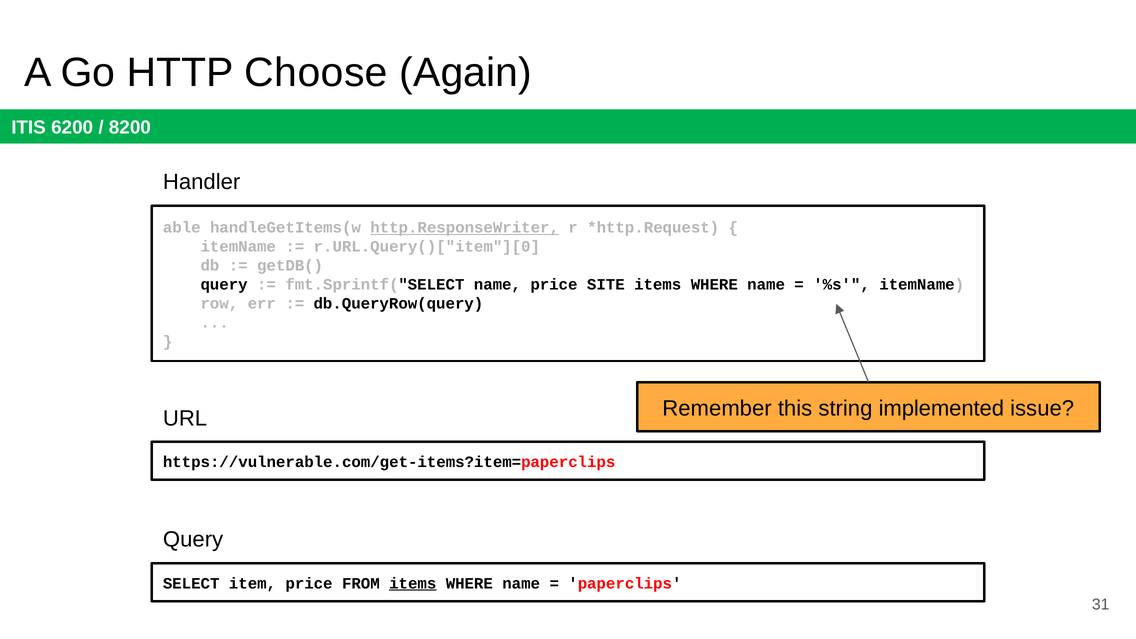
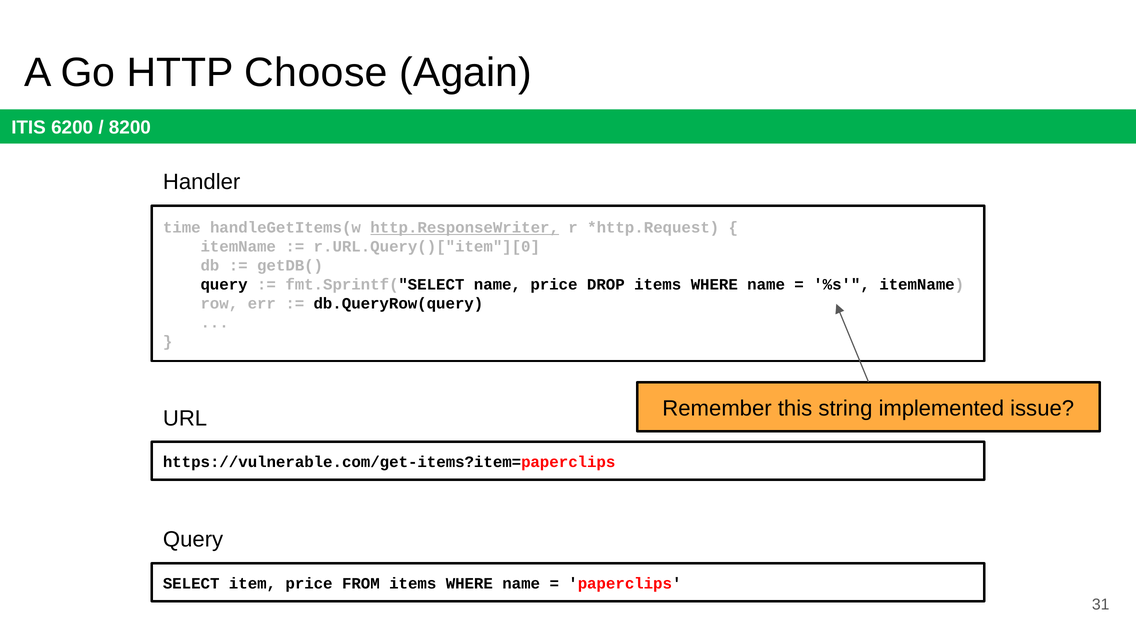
able: able -> time (182, 228)
SITE: SITE -> DROP (606, 284)
items underline: present -> none (413, 583)
